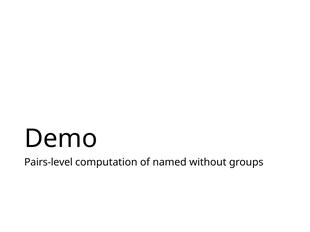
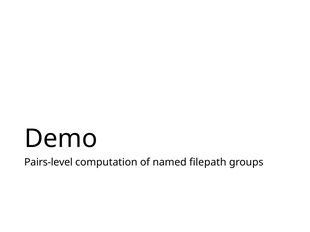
without: without -> filepath (208, 163)
